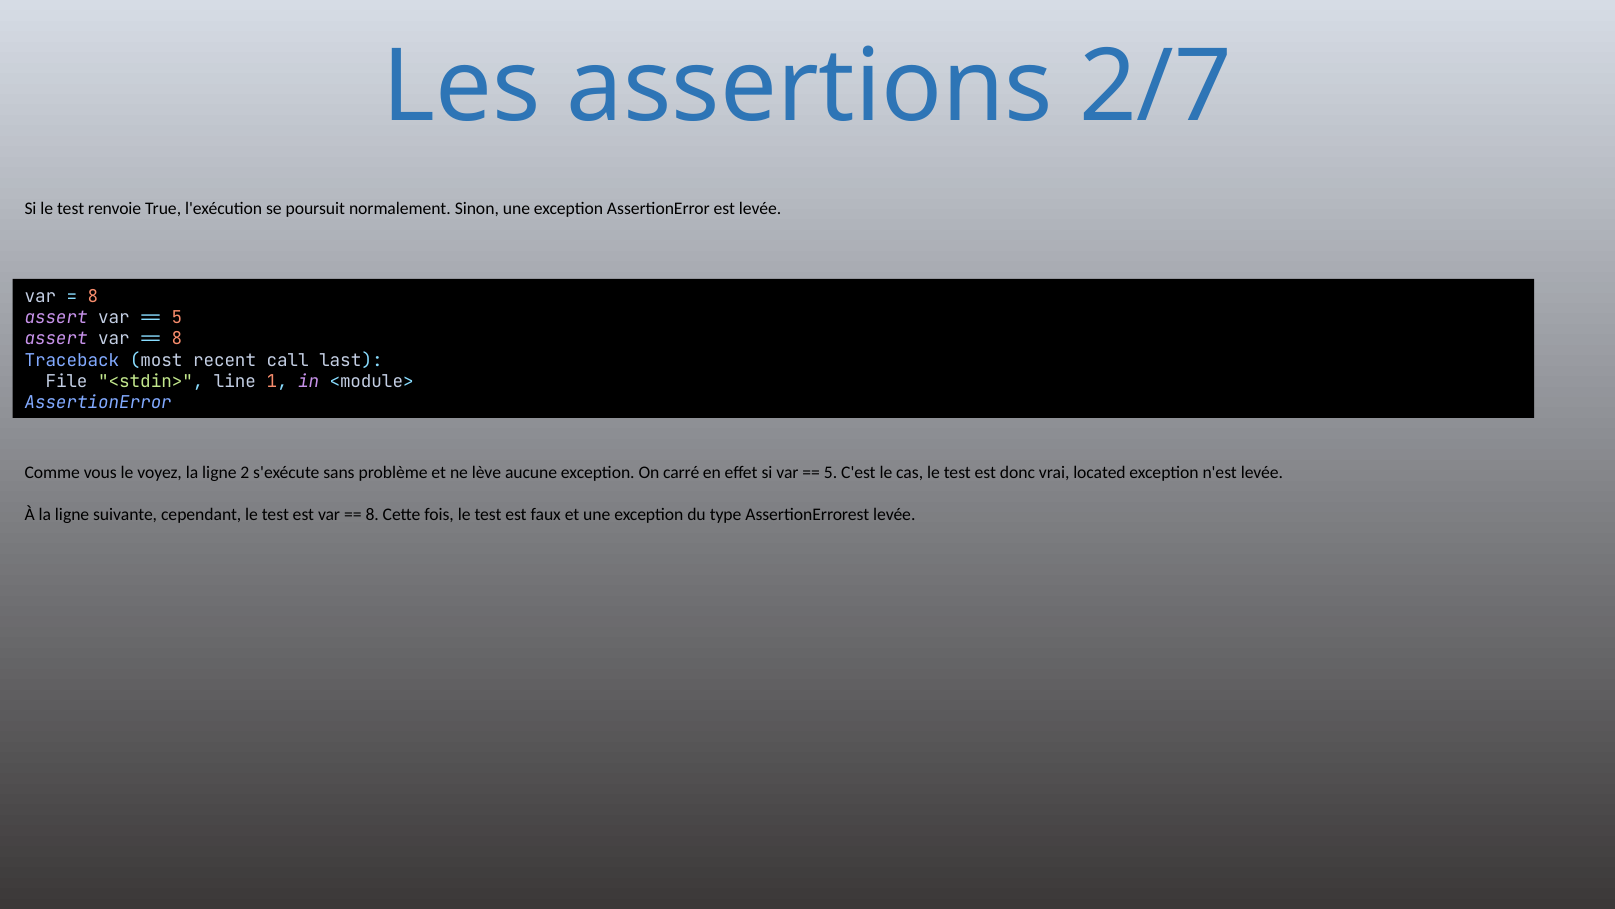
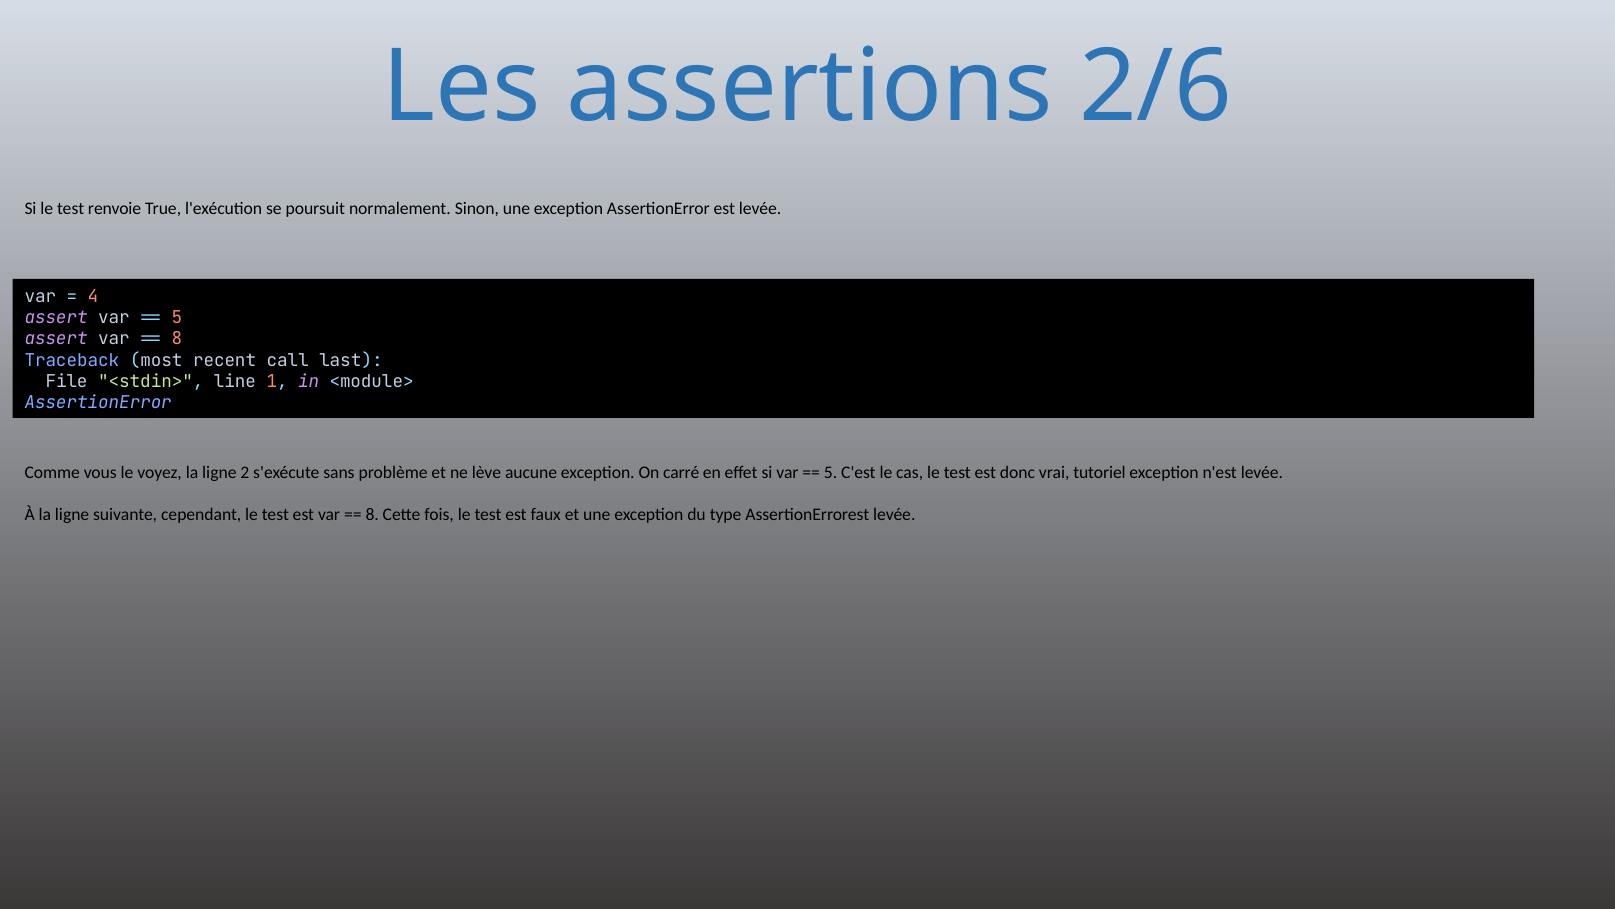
2/7: 2/7 -> 2/6 (1156, 87)
8: 8 -> 4 (93, 297)
located: located -> tutoriel (1099, 472)
